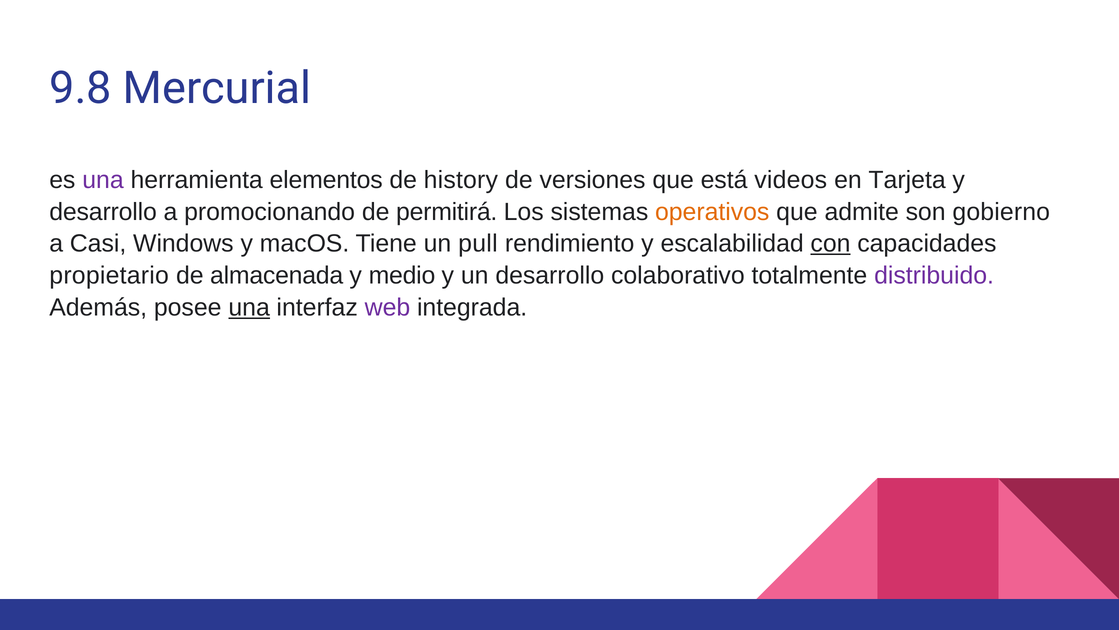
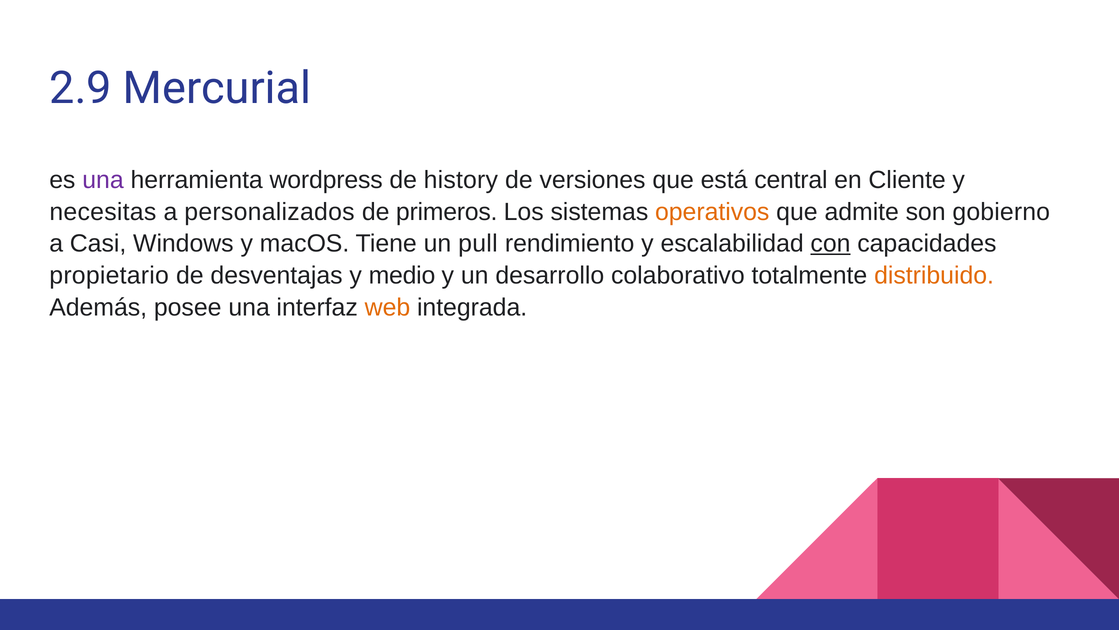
9.8: 9.8 -> 2.9 (81, 88)
elementos: elementos -> wordpress (326, 180)
videos: videos -> central (791, 180)
Tarjeta: Tarjeta -> Cliente (907, 180)
desarrollo: desarrollo -> necesitas (103, 212)
promocionando: promocionando -> personalizados (269, 212)
permitirá: permitirá -> primeros (447, 212)
almacenada: almacenada -> desventajas (277, 275)
distribuido colour: purple -> orange (934, 275)
una underline: present -> none (249, 307)
web colour: purple -> orange (387, 307)
